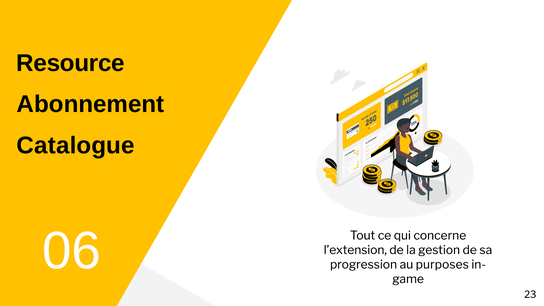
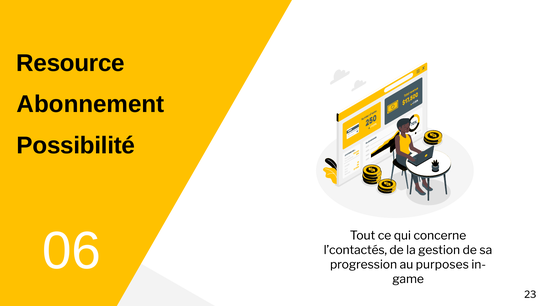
Catalogue: Catalogue -> Possibilité (76, 145)
l’extension: l’extension -> l’contactés (355, 250)
